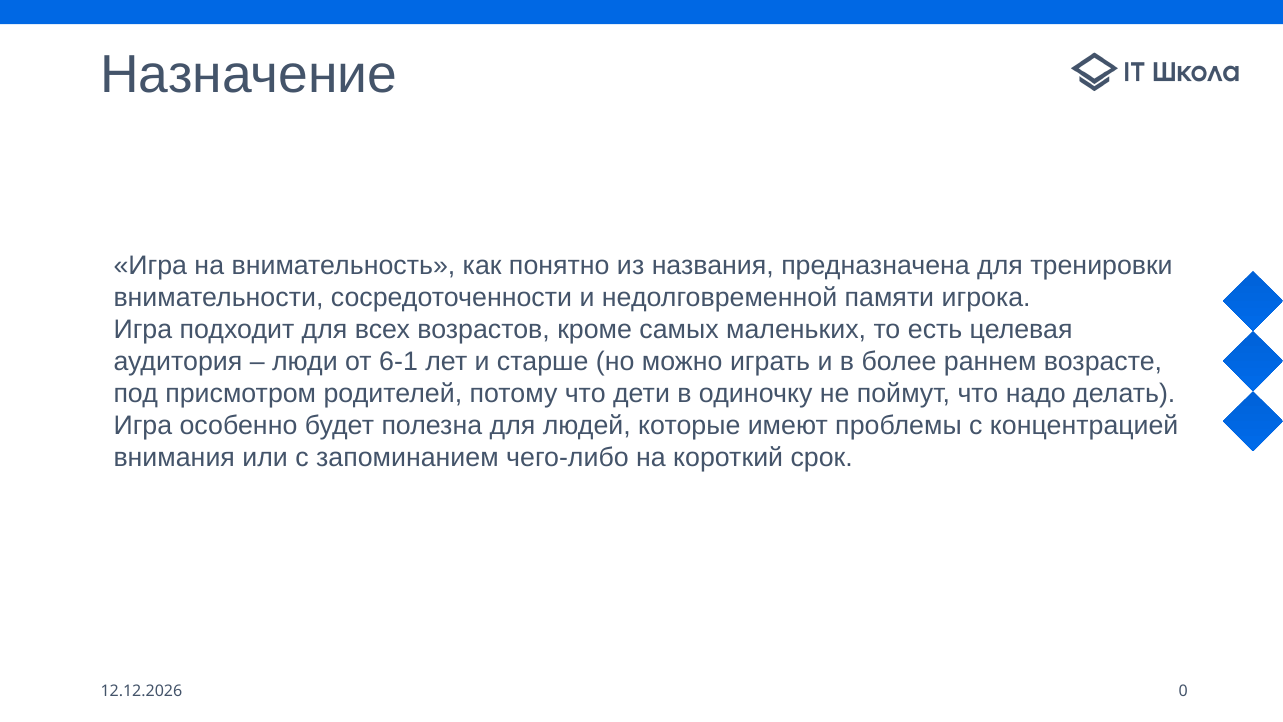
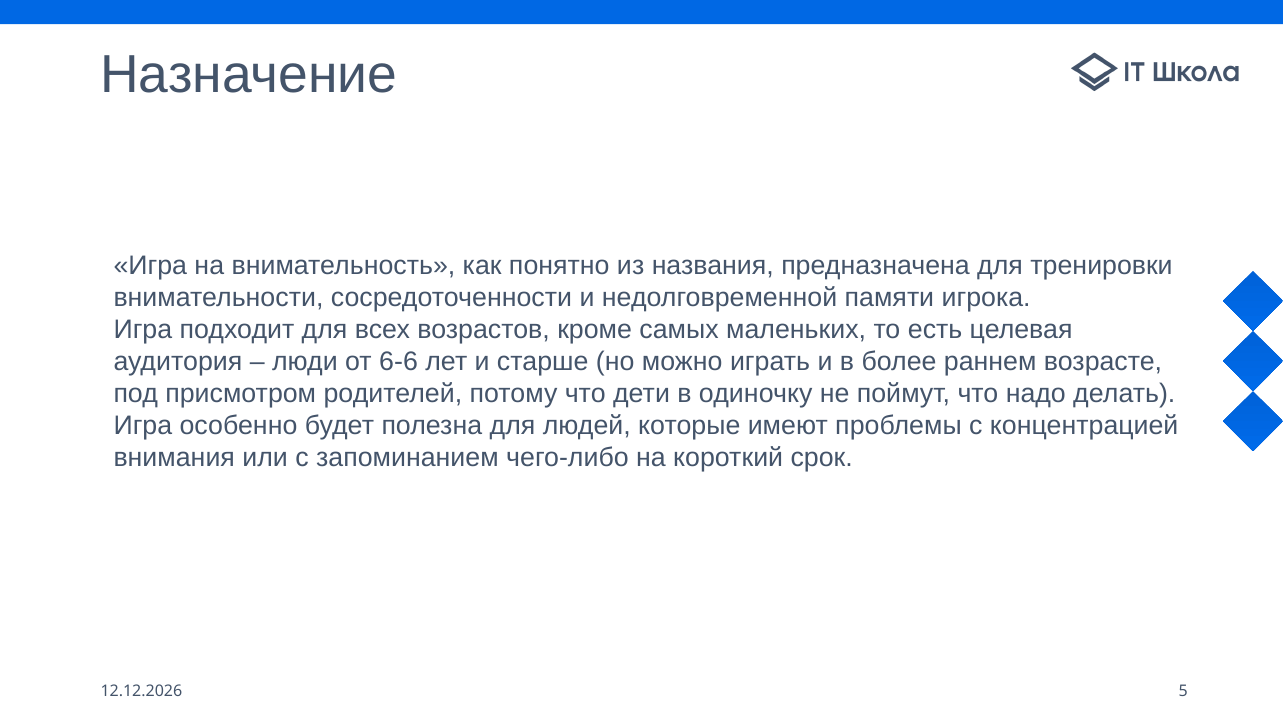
6-1: 6-1 -> 6-6 (399, 362)
0: 0 -> 5 (1183, 691)
